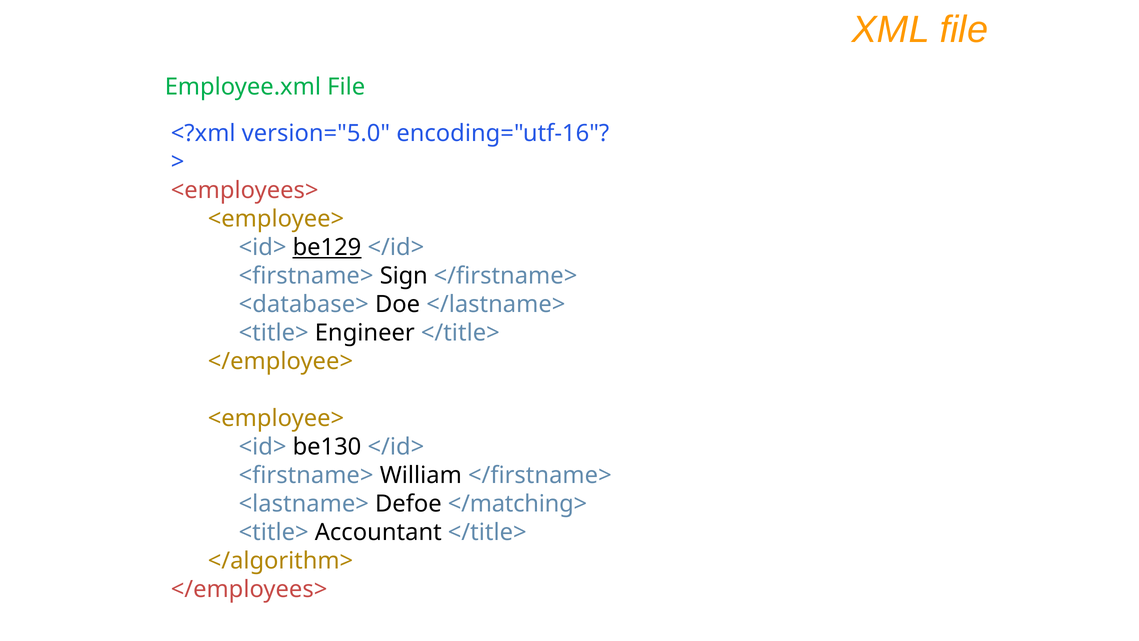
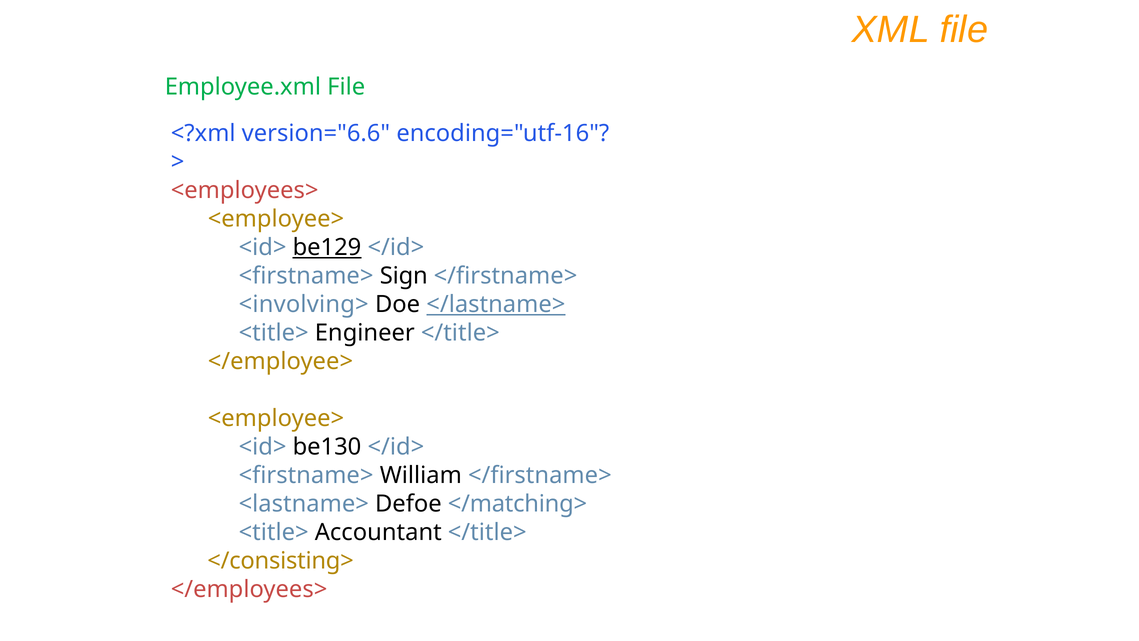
version="5.0: version="5.0 -> version="6.6 (316, 134)
<database>: <database> -> <involving> (304, 304)
</lastname> underline: none -> present (496, 304)
</algorithm>: </algorithm> -> </consisting> (281, 561)
